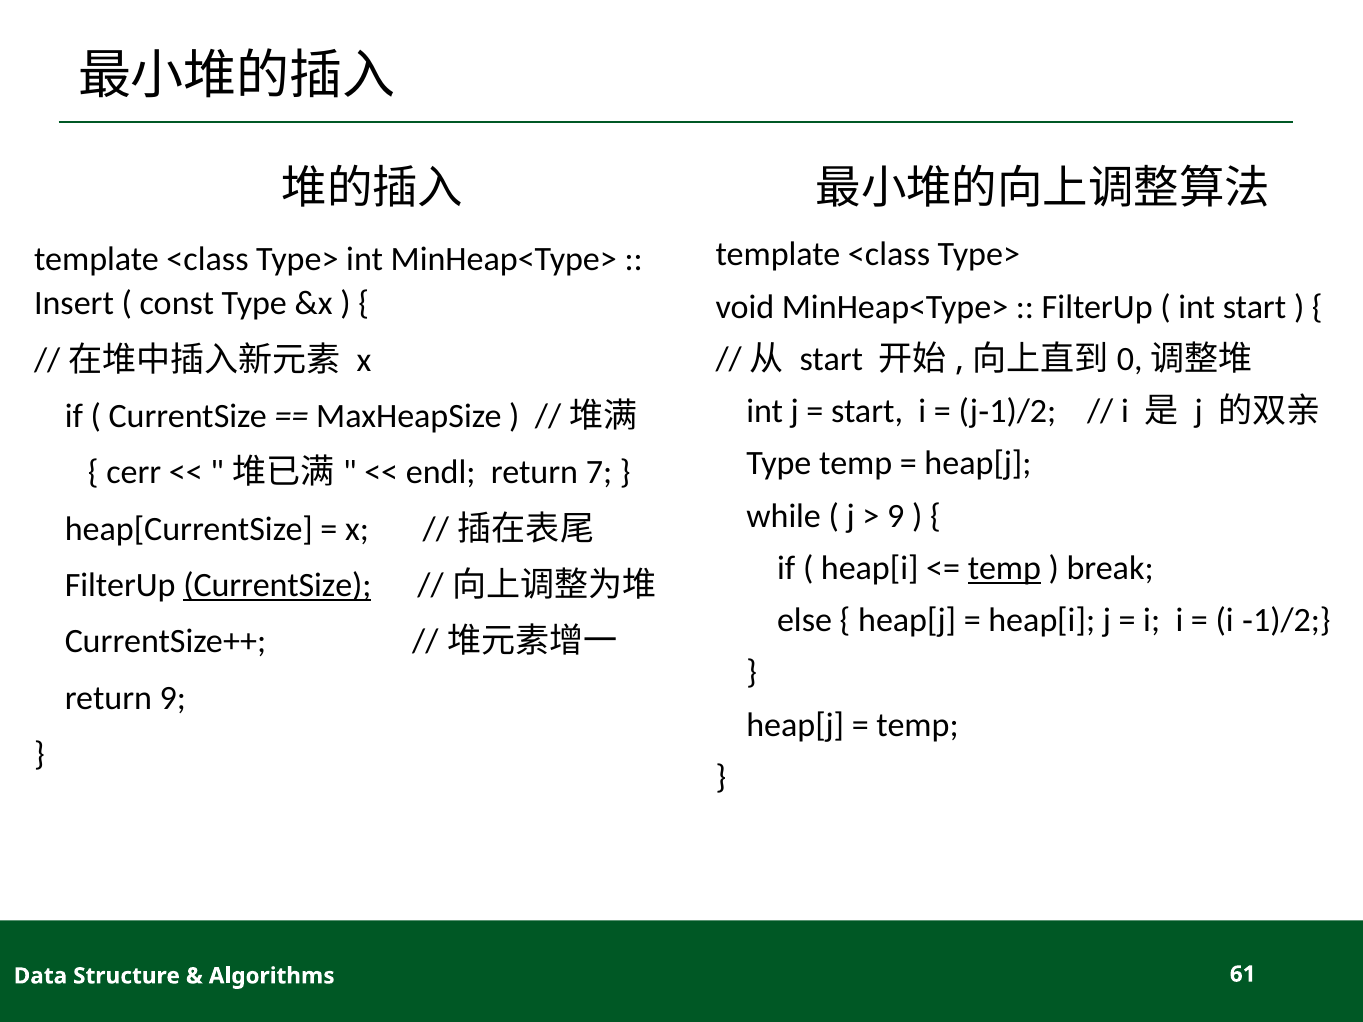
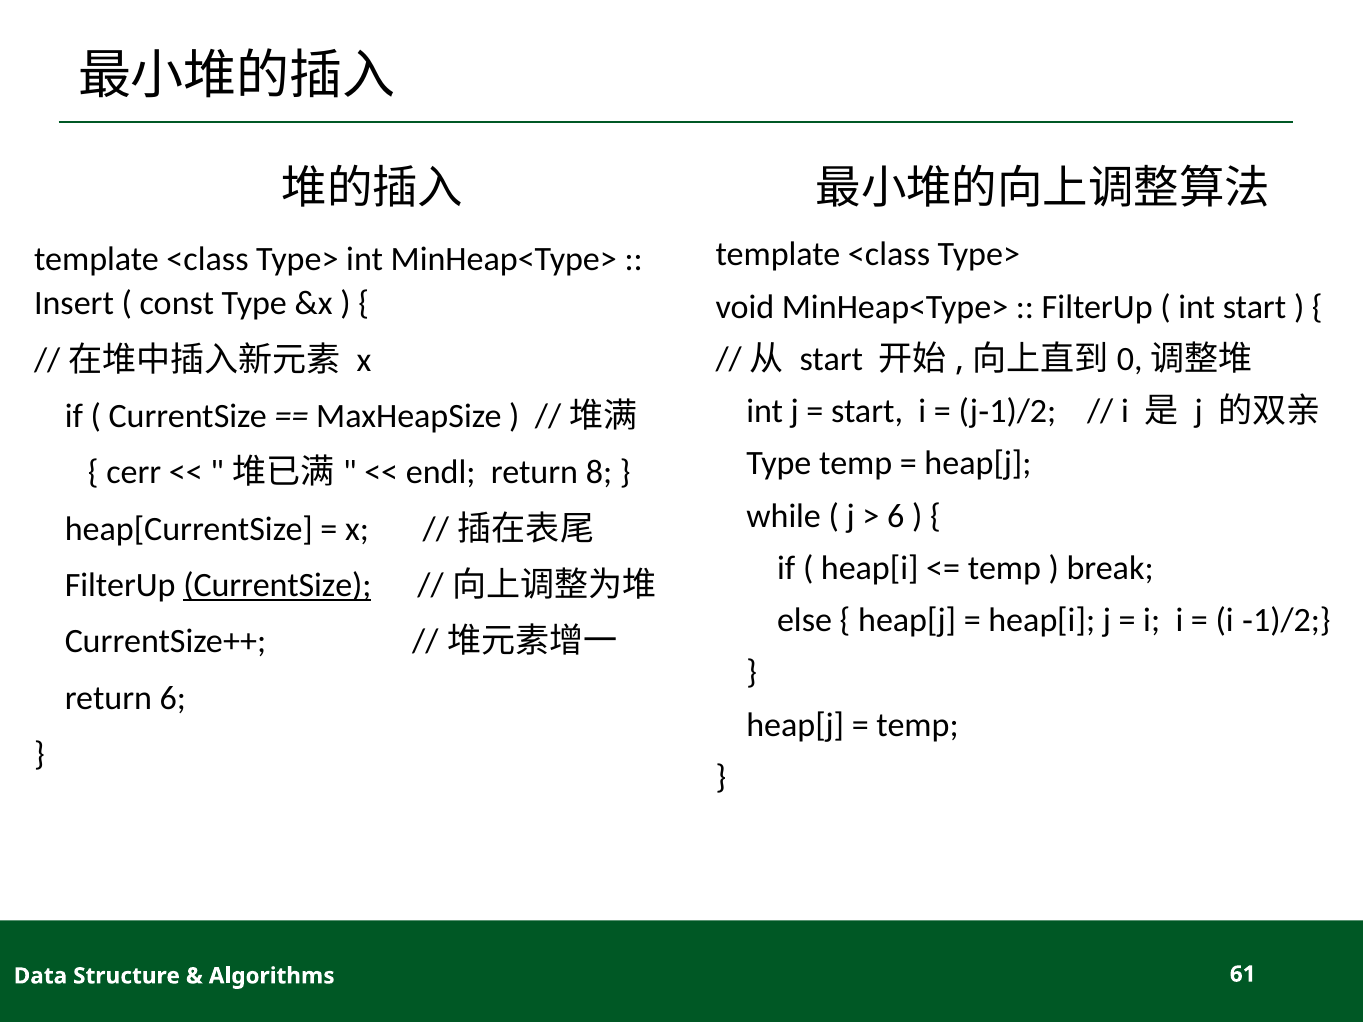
7: 7 -> 8 (599, 473)
9: 9 -> 6 (896, 516)
temp underline: present -> none (1004, 568)
return 9: 9 -> 6 (173, 698)
